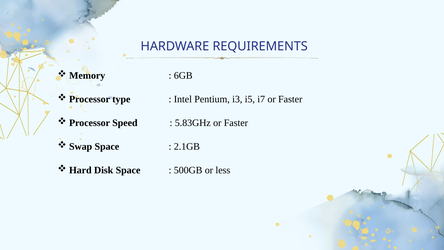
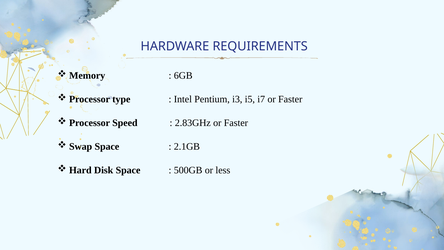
5.83GHz: 5.83GHz -> 2.83GHz (193, 123)
